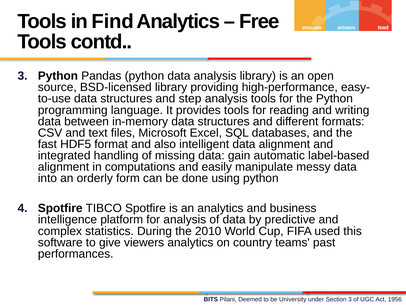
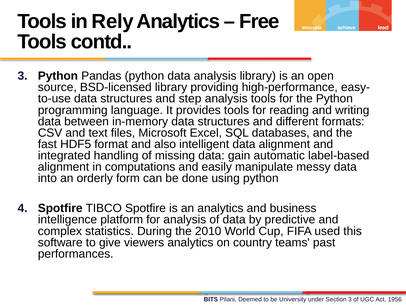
Find: Find -> Rely (113, 21)
